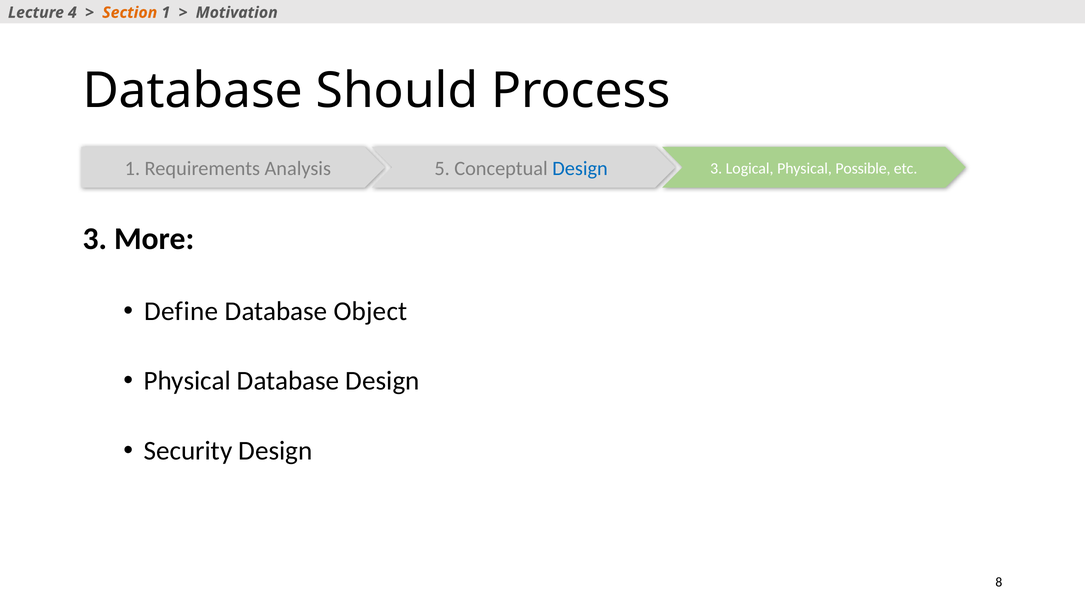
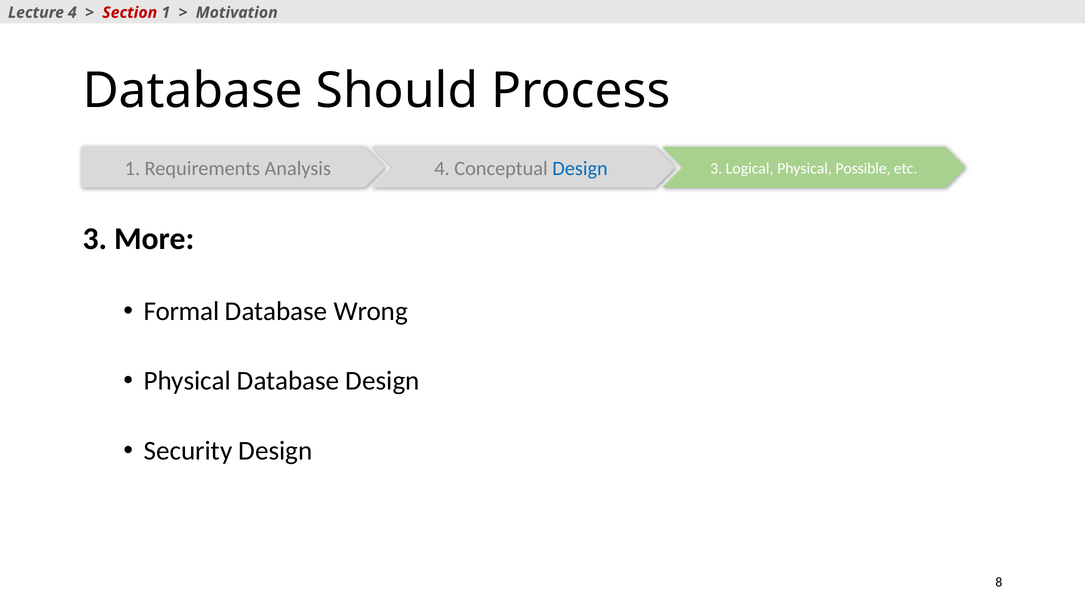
Section colour: orange -> red (130, 13)
Analysis 5: 5 -> 4 (442, 169)
Define: Define -> Formal (181, 311)
Object: Object -> Wrong (371, 311)
